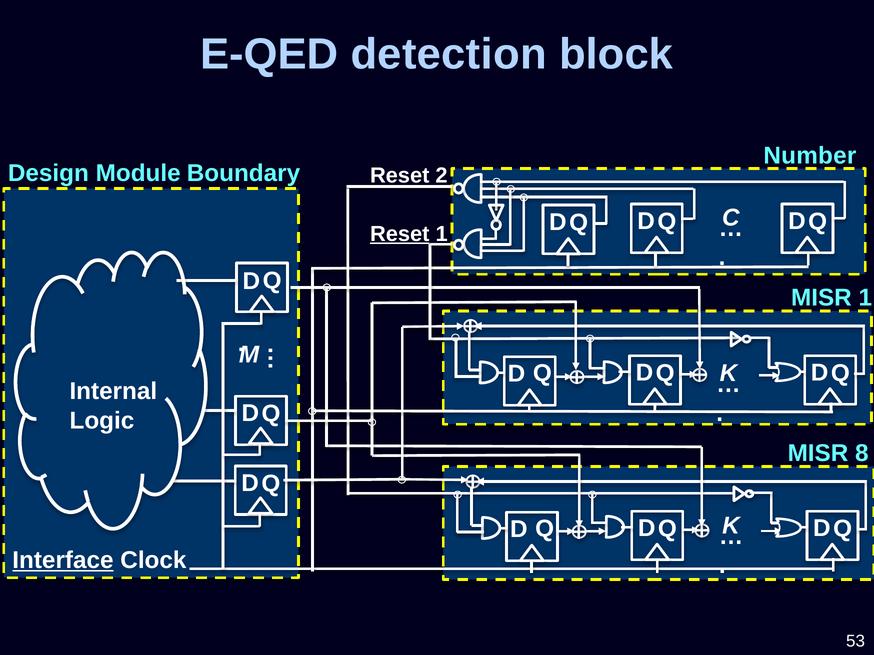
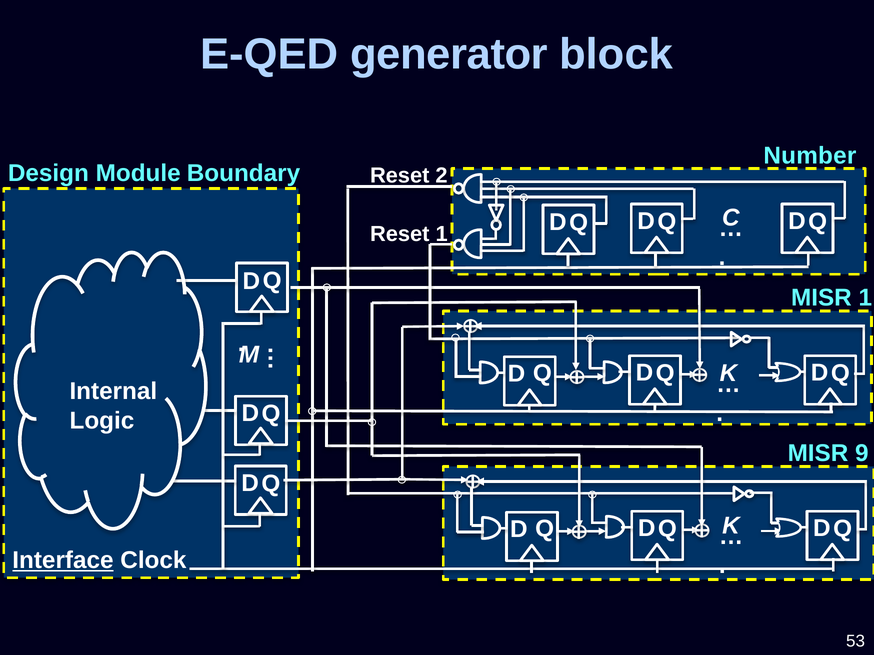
detection: detection -> generator (449, 55)
Reset underline: present -> none (400, 234)
8: 8 -> 9 (862, 454)
